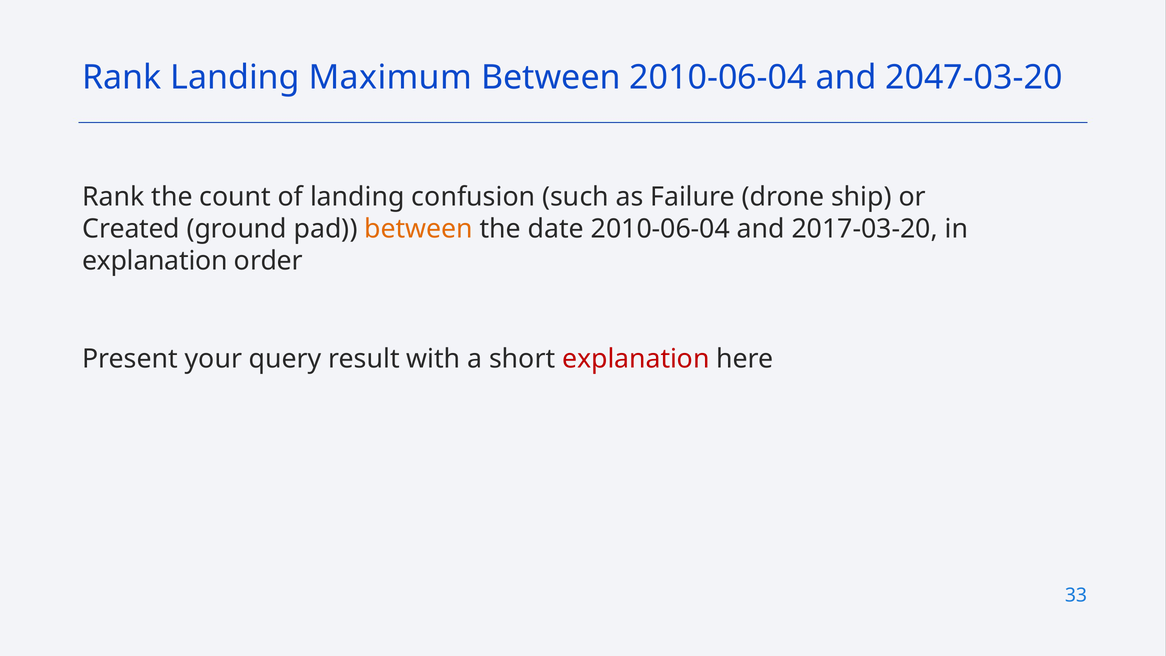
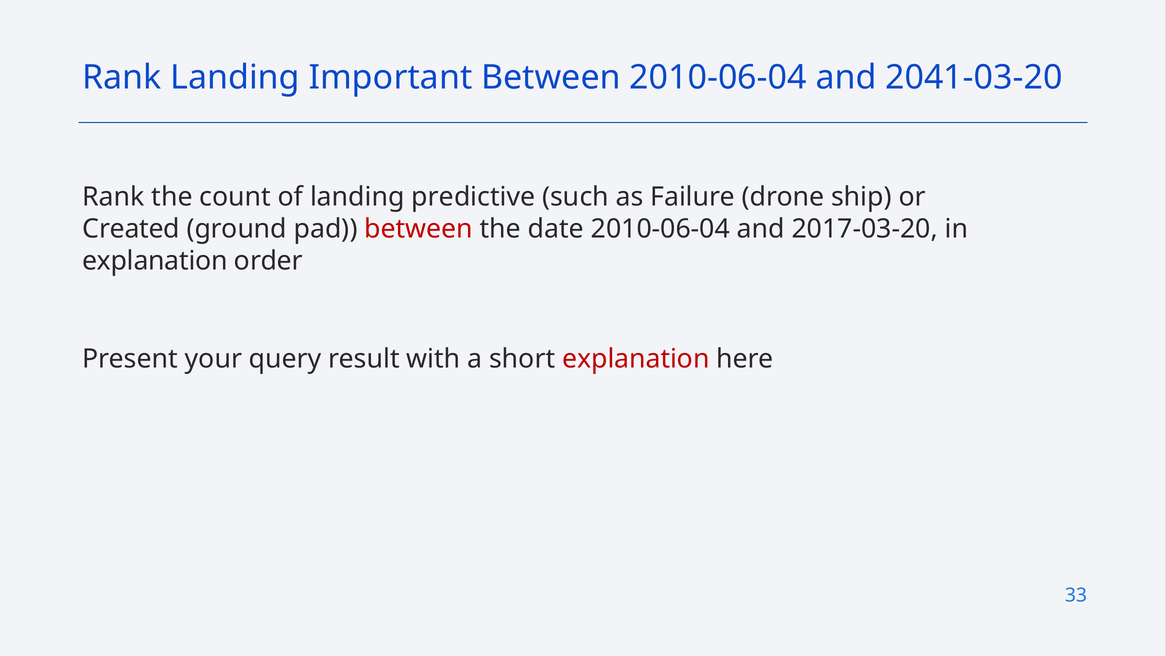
Maximum: Maximum -> Important (390, 78)
2047-03-20: 2047-03-20 -> 2041-03-20 (974, 78)
confusion: confusion -> predictive (473, 197)
between colour: orange -> red (419, 229)
